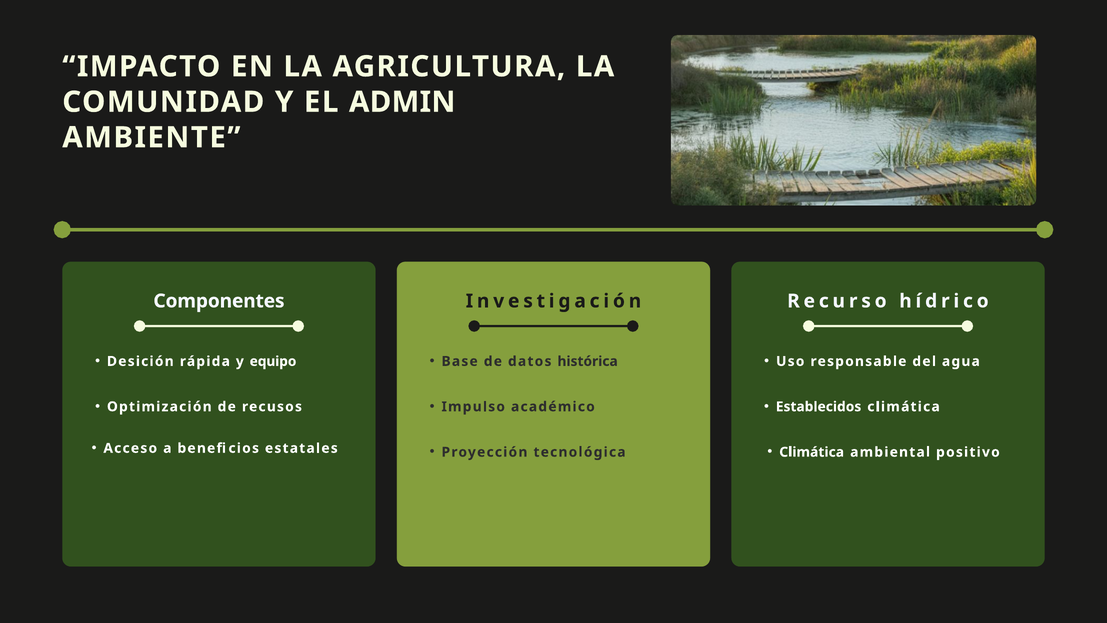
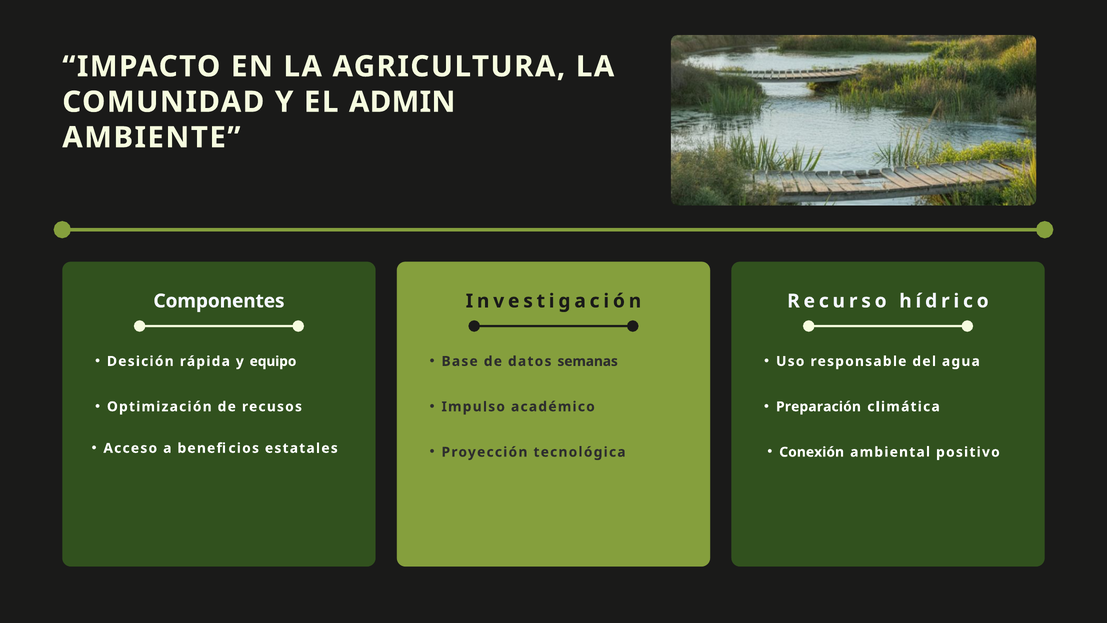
histórica: histórica -> semanas (588, 361)
Establecidos: Establecidos -> Preparación (818, 407)
Climática: Climática -> Conexión (812, 452)
